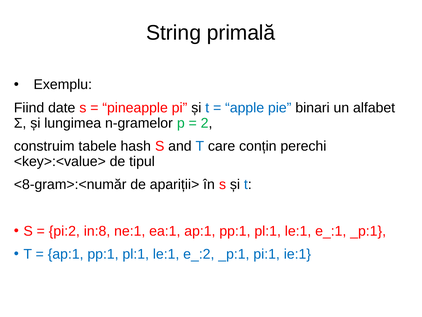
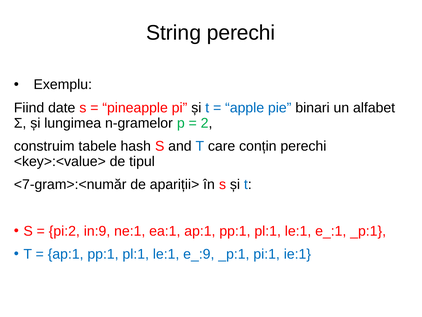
String primală: primală -> perechi (241, 33)
<8-gram>:<număr: <8-gram>:<număr -> <7-gram>:<număr (70, 184)
in:8: in:8 -> in:9 (97, 231)
e_:2: e_:2 -> e_:9 (199, 254)
